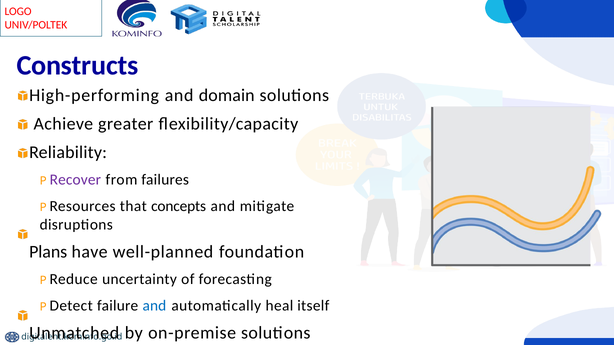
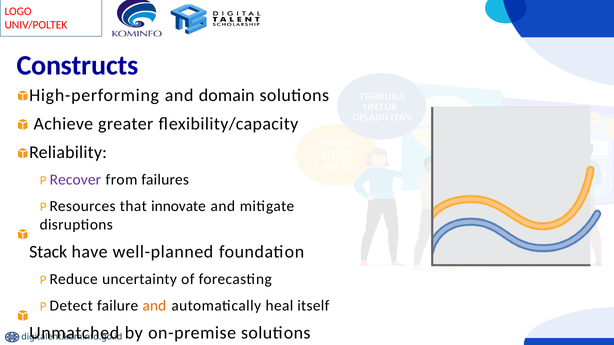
concepts: concepts -> innovate (179, 206)
Plans: Plans -> Stack (48, 252)
and colour: blue -> orange (154, 306)
